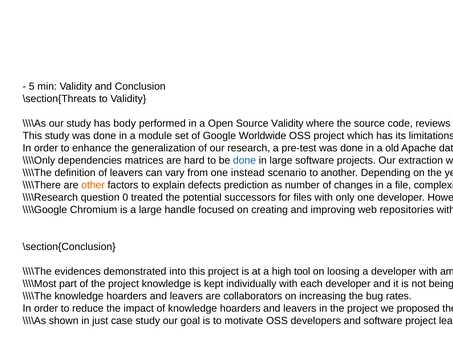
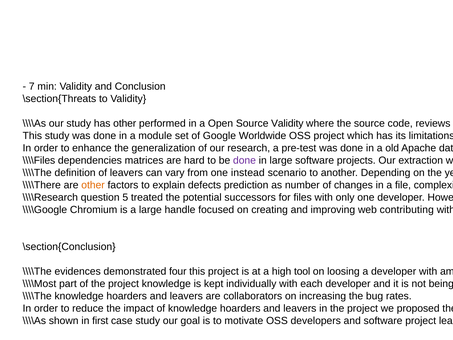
5: 5 -> 7 (32, 86)
has body: body -> other (125, 123)
\\\\Only: \\\\Only -> \\\\Files (39, 160)
done colour: blue -> purple (244, 160)
0: 0 -> 5 (125, 197)
web repositories: repositories -> contributing (407, 210)
demonstrated into: into -> four (178, 271)
in just: just -> first (100, 321)
